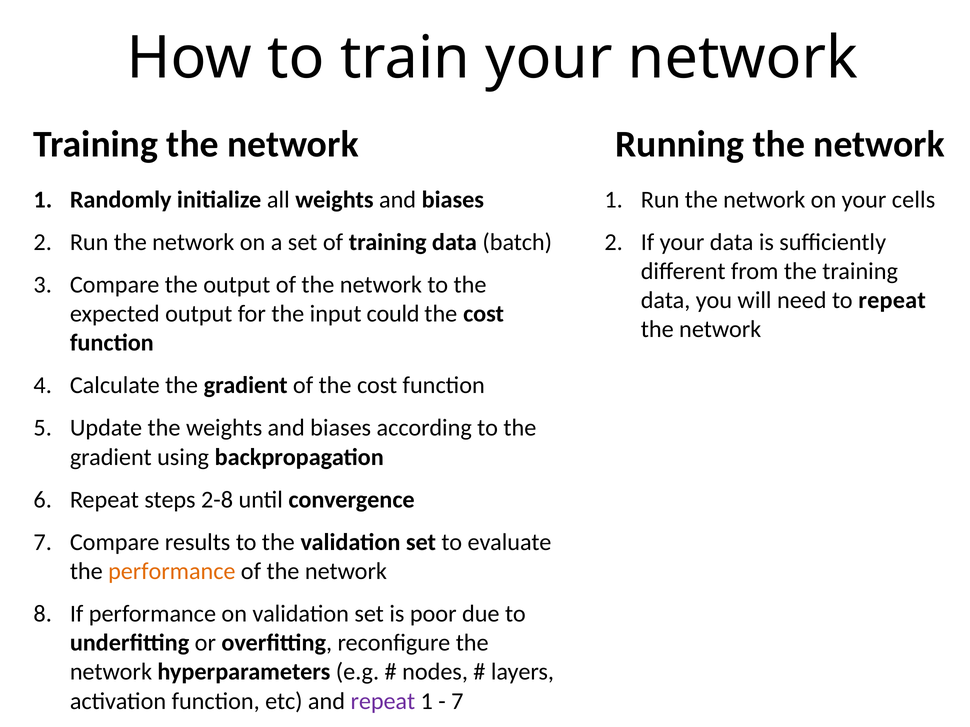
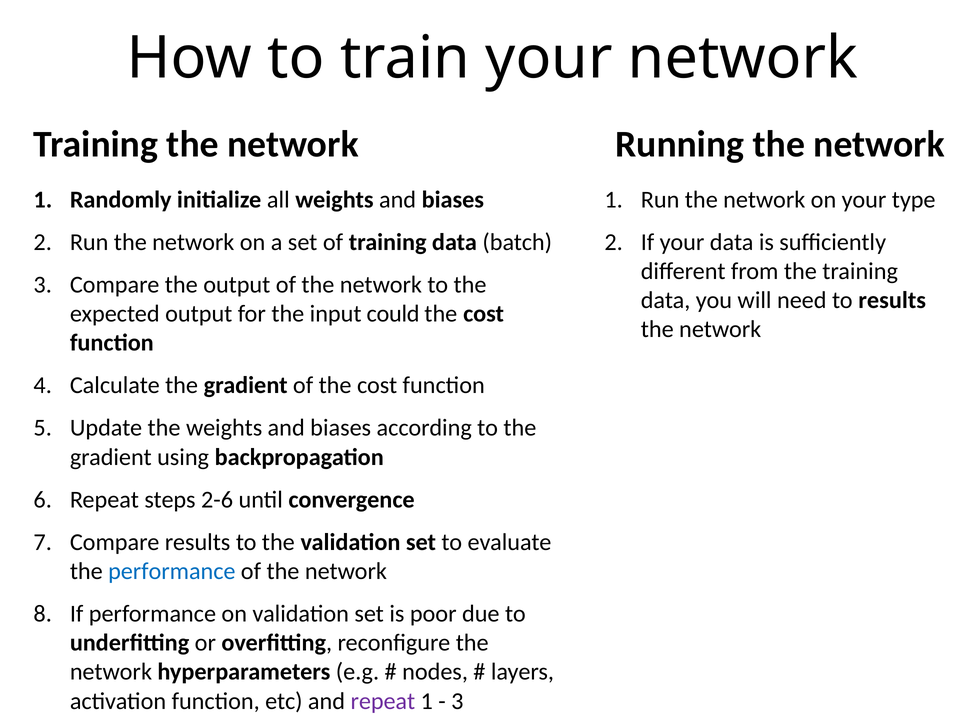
cells: cells -> type (914, 200)
to repeat: repeat -> results (892, 300)
2-8: 2-8 -> 2-6 (217, 500)
performance colour: orange -> blue (172, 572)
7: 7 -> 3 (457, 702)
